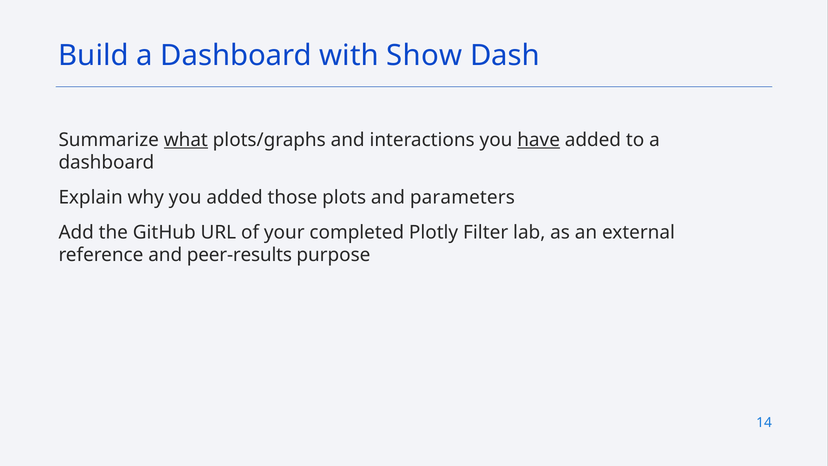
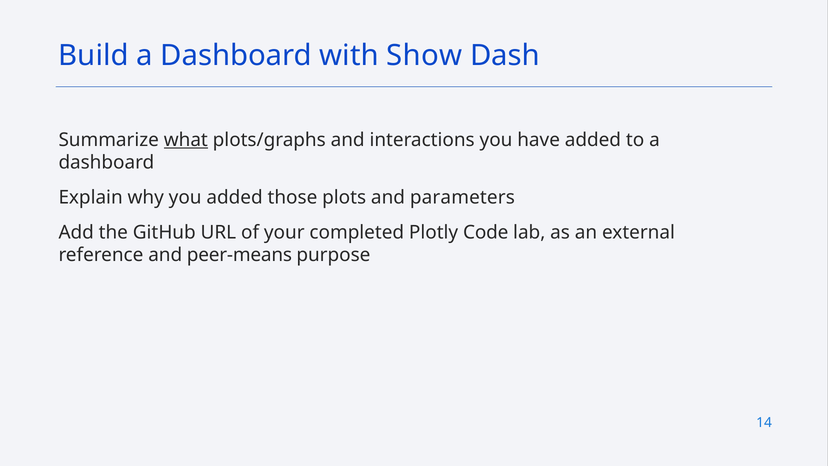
have underline: present -> none (539, 140)
Filter: Filter -> Code (486, 232)
peer-results: peer-results -> peer-means (239, 255)
